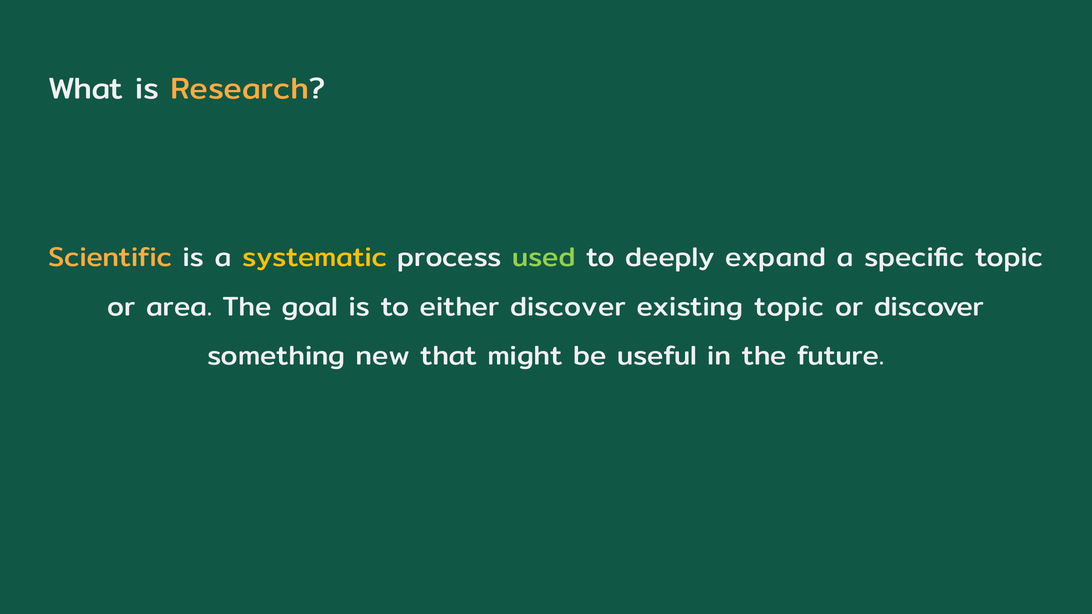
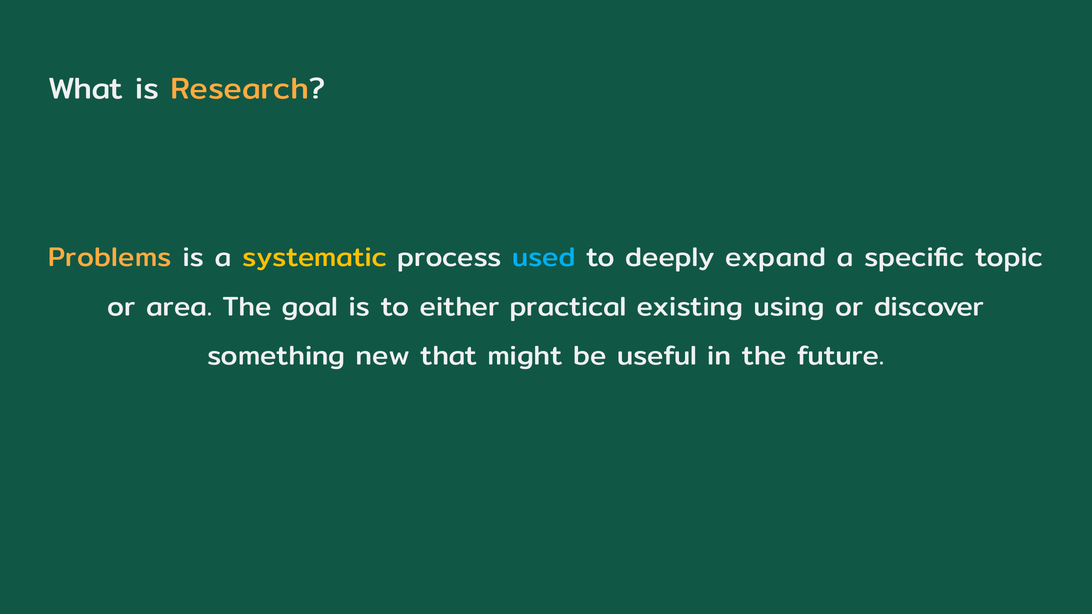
Scientific: Scientific -> Problems (110, 257)
used colour: light green -> light blue (544, 257)
either discover: discover -> practical (568, 307)
existing topic: topic -> using (789, 307)
